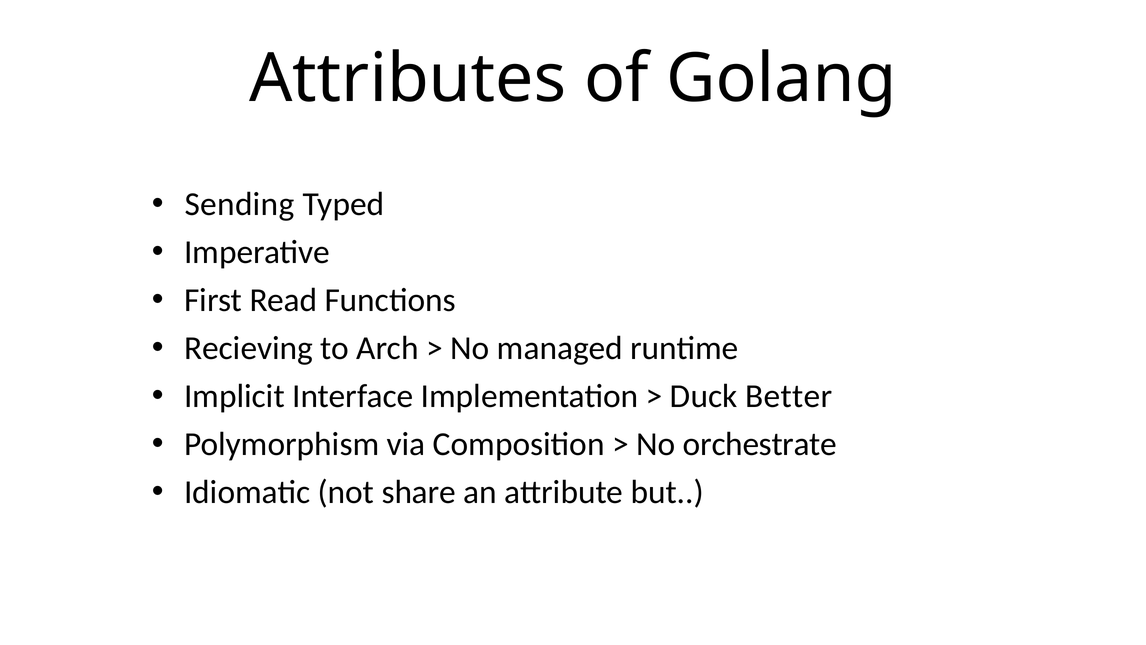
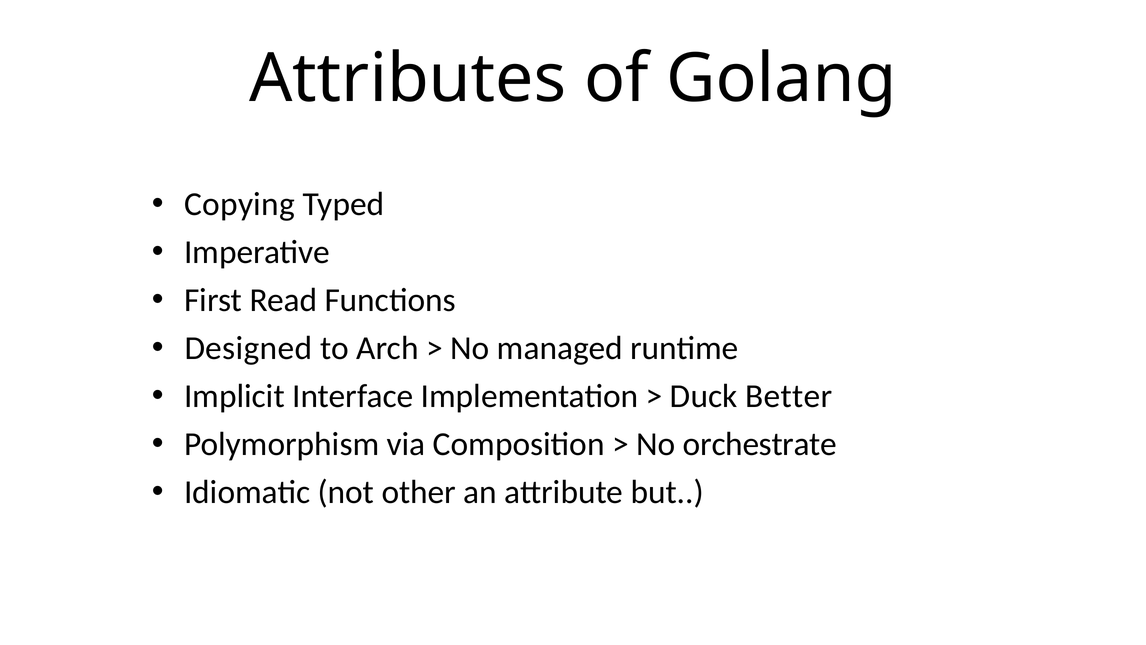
Sending: Sending -> Copying (240, 204)
Recieving: Recieving -> Designed (248, 348)
share: share -> other (419, 492)
